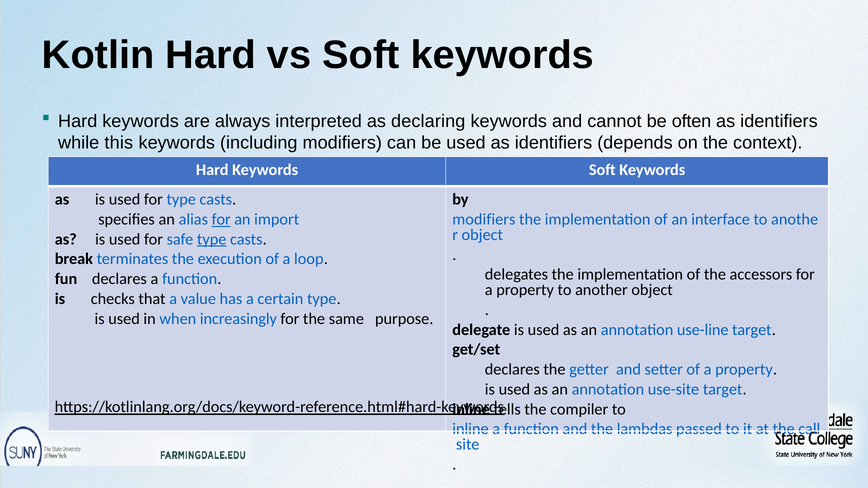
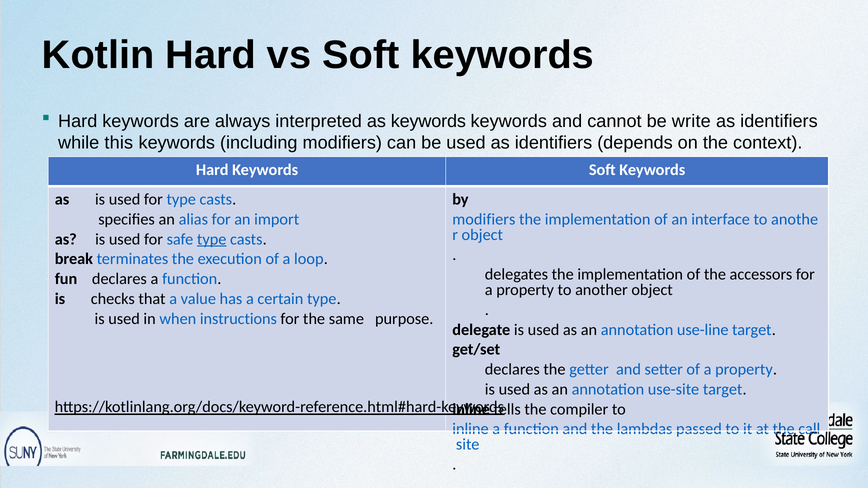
as declaring: declaring -> keywords (428, 121)
often: often -> write (691, 121)
for underline: present -> none (221, 219)
increasingly: increasingly -> instructions (238, 319)
